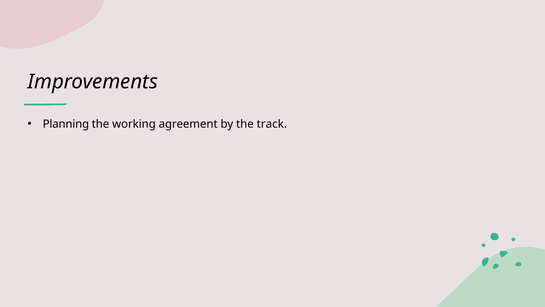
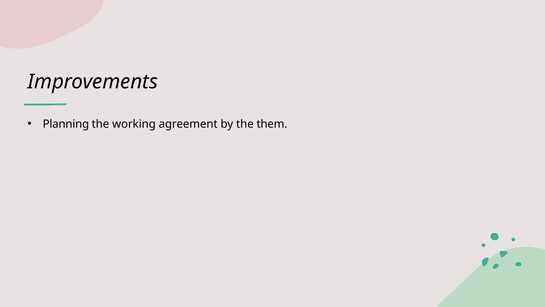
track: track -> them (272, 124)
